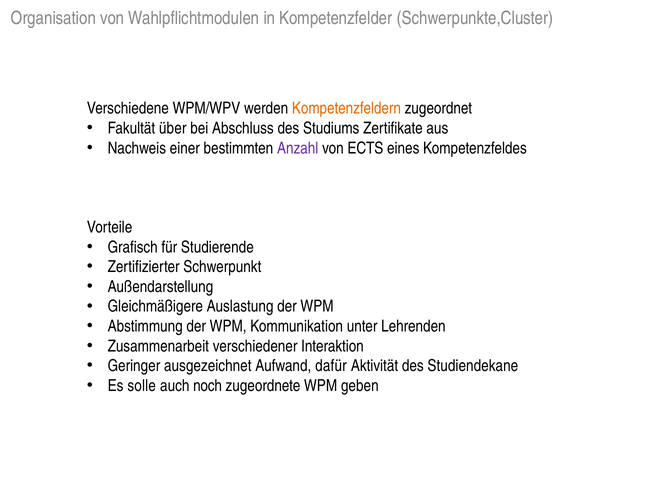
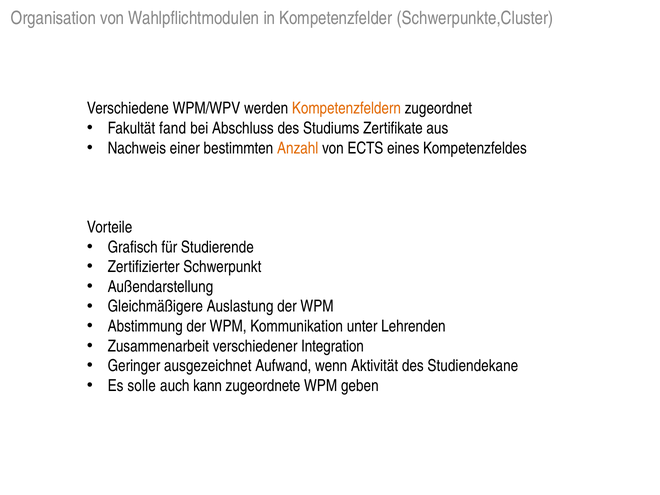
über: über -> fand (173, 128)
Anzahl colour: purple -> orange (298, 148)
Interaktion: Interaktion -> Integration (333, 346)
dafür: dafür -> wenn (331, 366)
noch: noch -> kann (208, 386)
